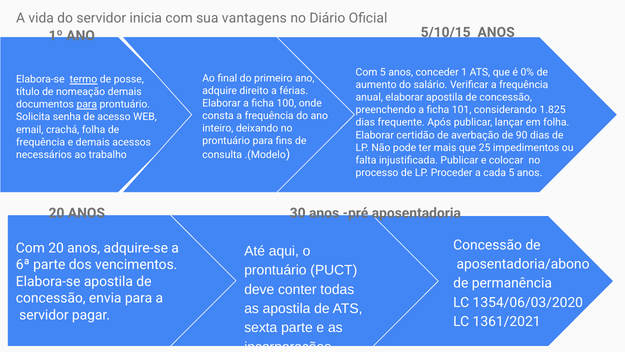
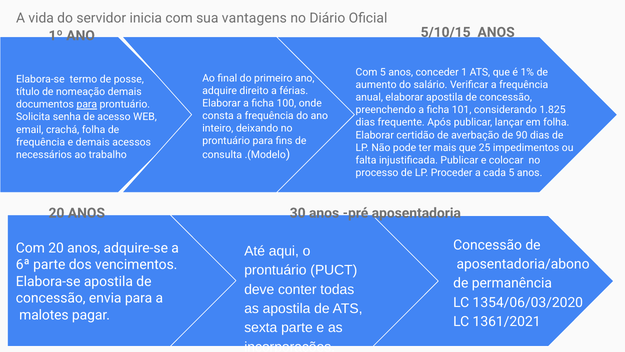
0%: 0% -> 1% (527, 72)
termo underline: present -> none (83, 79)
servidor: servidor -> malotes (44, 315)
